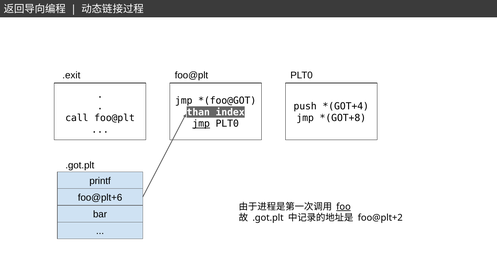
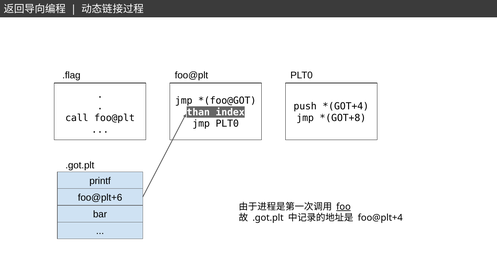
.exit: .exit -> .flag (71, 75)
jmp underline: present -> none (201, 124)
foo@plt+2: foo@plt+2 -> foo@plt+4 (380, 218)
